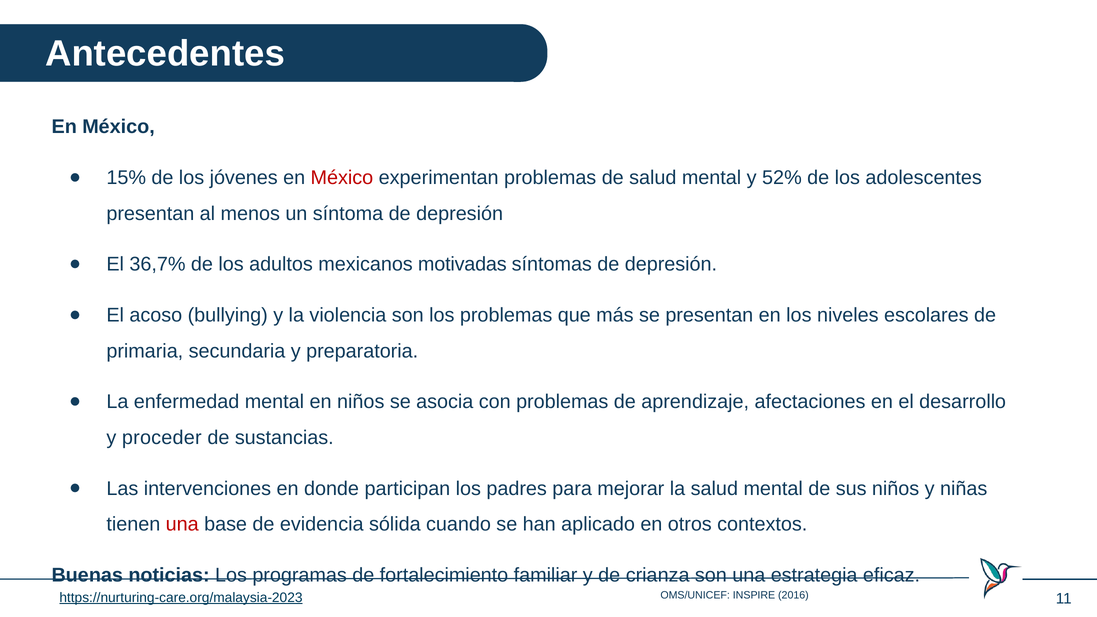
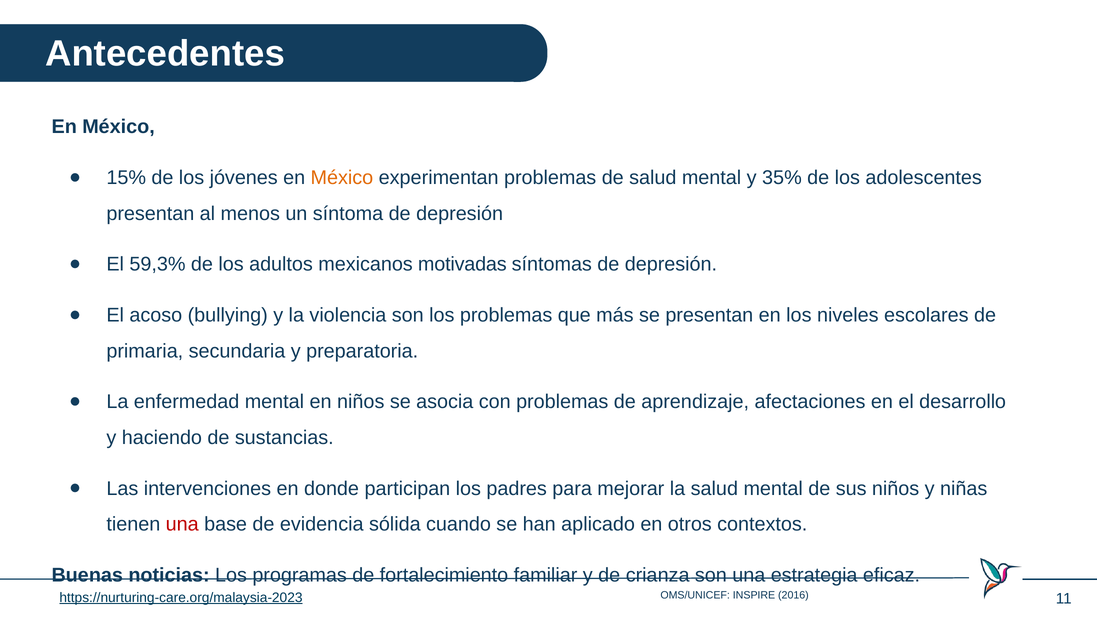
México colour: red -> orange (342, 178)
52%: 52% -> 35% (782, 178)
36,7%: 36,7% -> 59,3% (157, 264)
proceder: proceder -> haciendo (162, 438)
